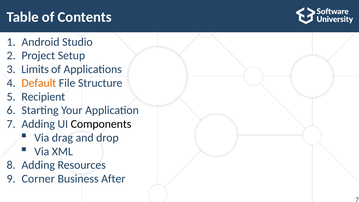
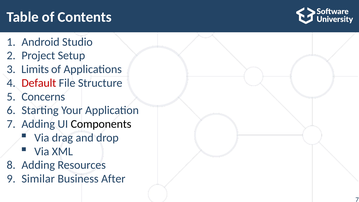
Default colour: orange -> red (39, 83)
Recipient: Recipient -> Concerns (43, 97)
Corner: Corner -> Similar (38, 179)
